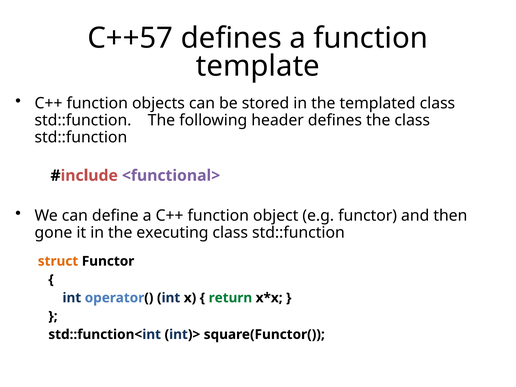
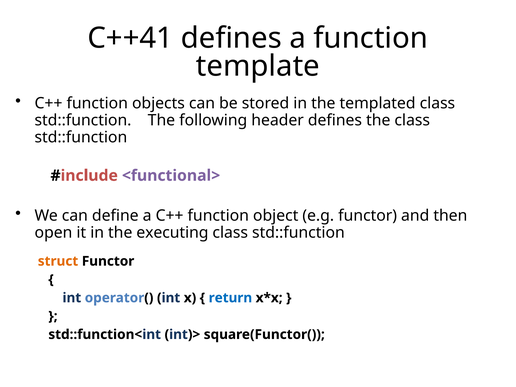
C++57: C++57 -> C++41 (130, 38)
gone: gone -> open (53, 233)
return colour: green -> blue (230, 298)
